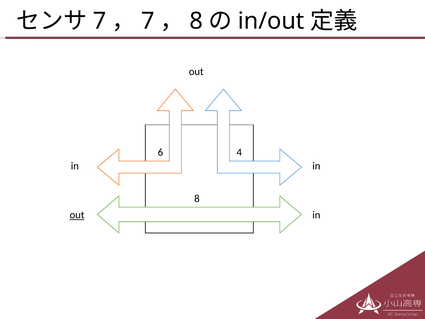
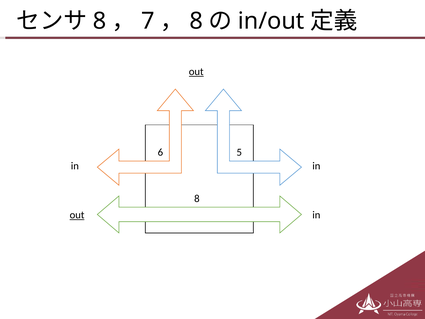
7: 7 -> 8 (99, 21)
out underline: none -> present (196, 72)
4: 4 -> 5 (239, 152)
